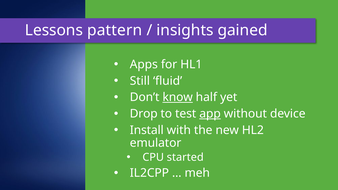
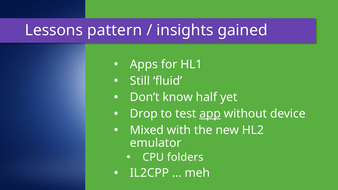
know underline: present -> none (178, 97)
Install: Install -> Mixed (147, 130)
started: started -> folders (185, 157)
